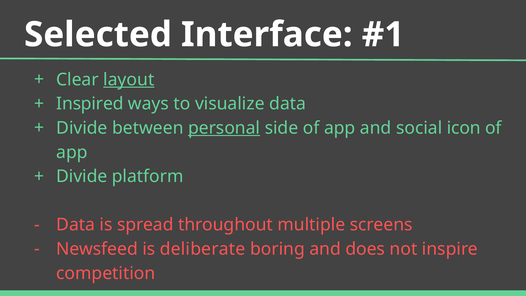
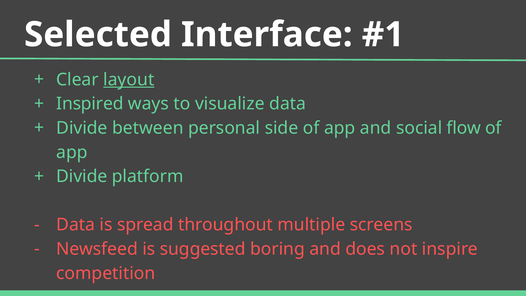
personal underline: present -> none (224, 128)
icon: icon -> flow (464, 128)
deliberate: deliberate -> suggested (203, 249)
